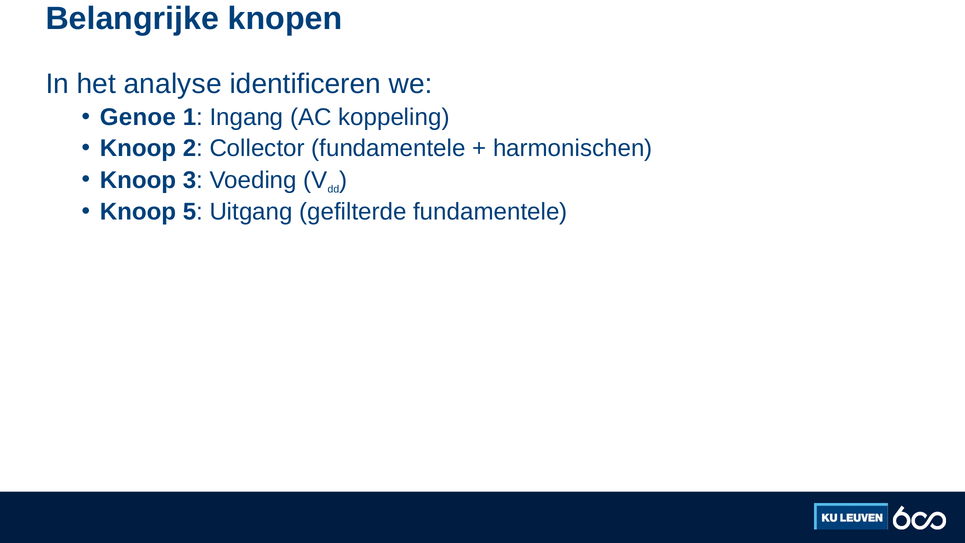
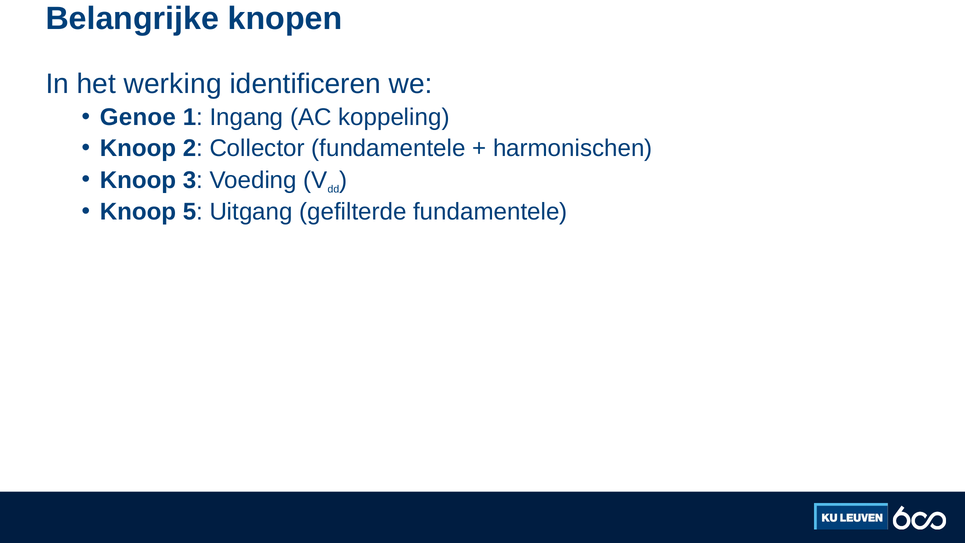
analyse: analyse -> werking (173, 84)
